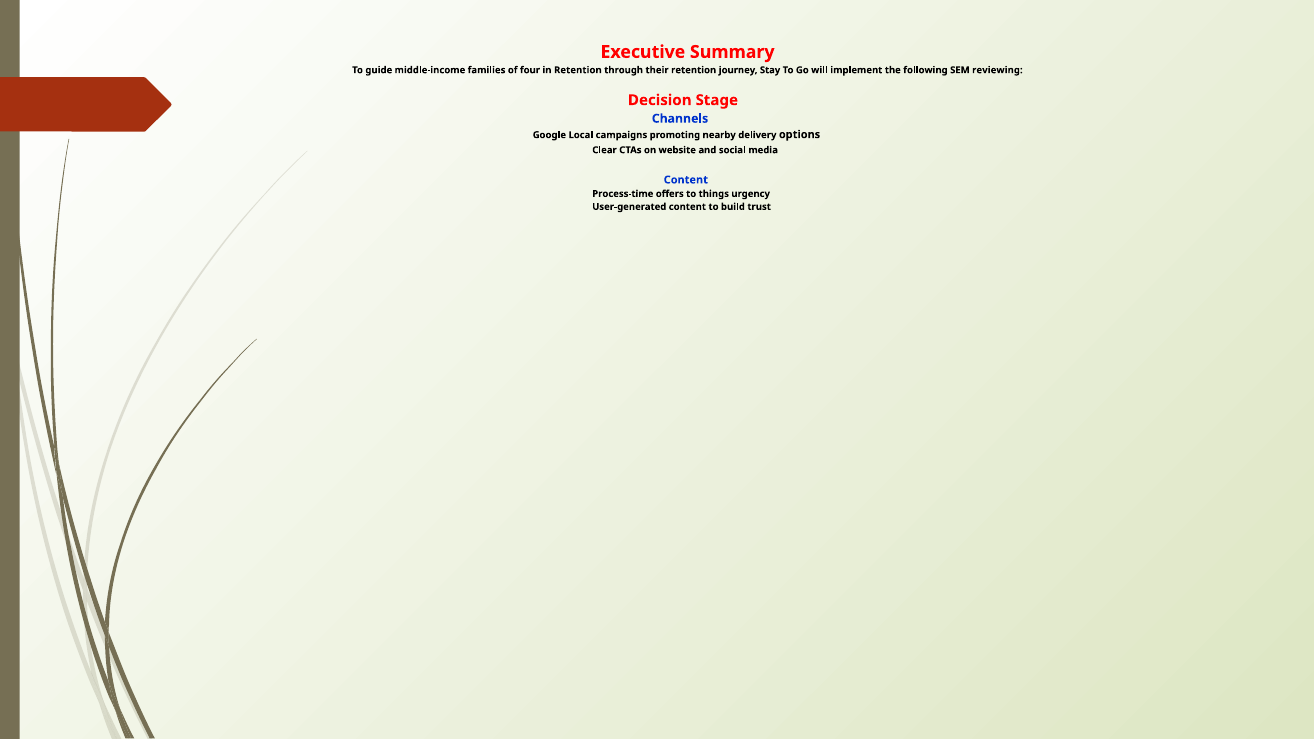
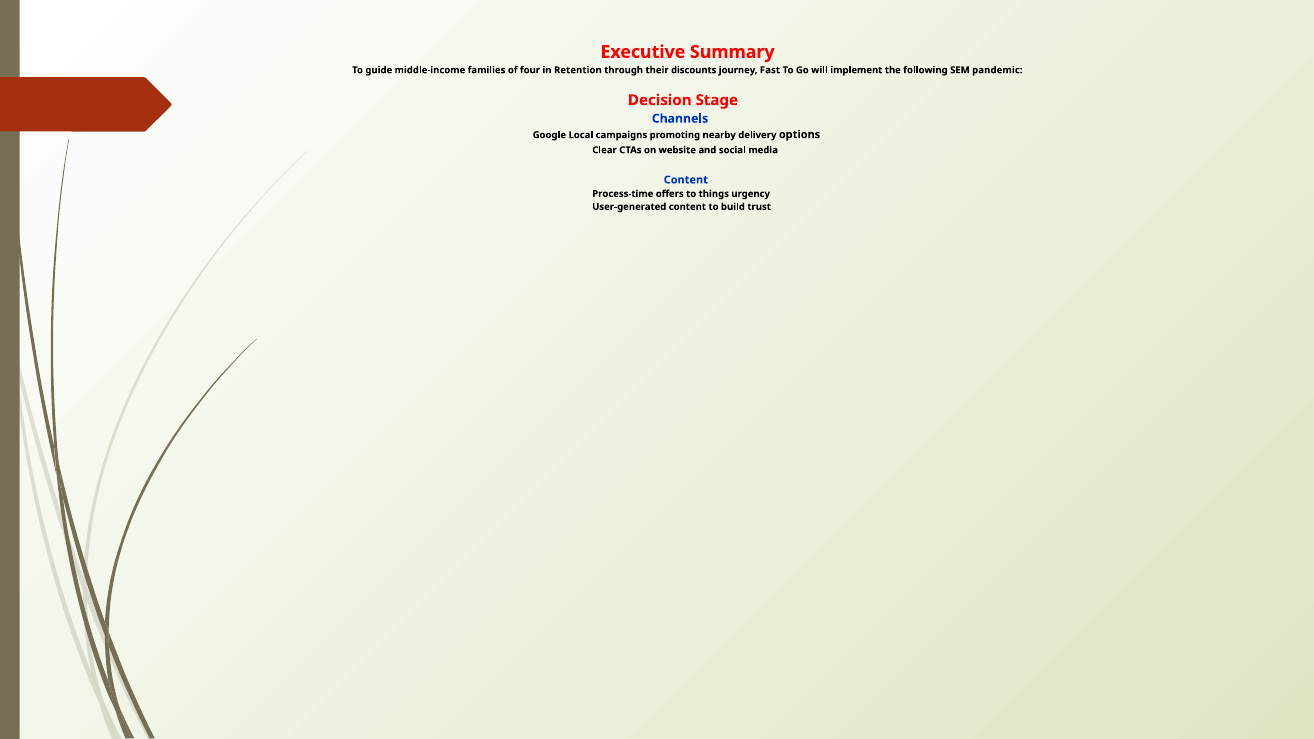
their retention: retention -> discounts (694, 70)
Stay: Stay -> Fast (770, 70)
reviewing: reviewing -> pandemic (997, 70)
